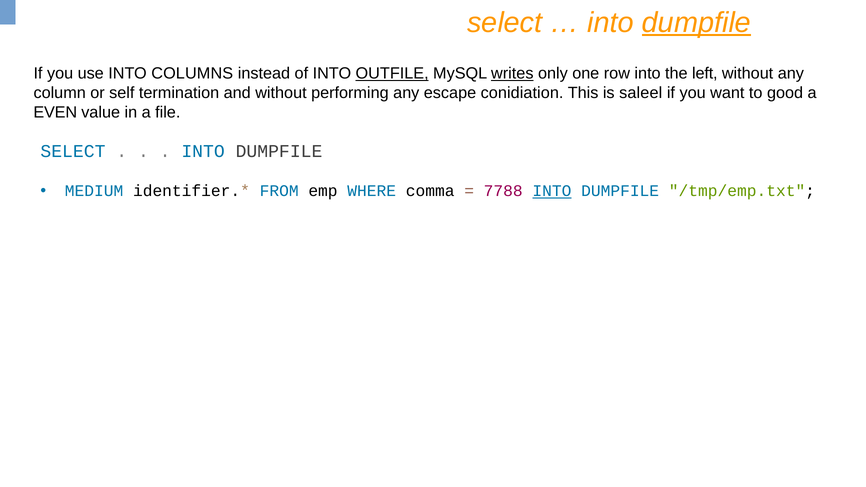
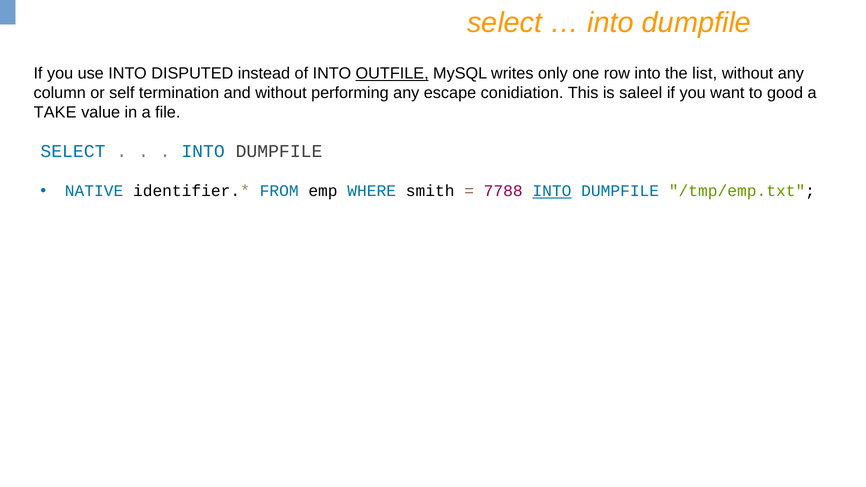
dumpfile underline: present -> none (696, 23)
COLUMNS: COLUMNS -> DISPUTED (192, 74)
writes underline: present -> none (512, 74)
left: left -> list (705, 74)
EVEN: EVEN -> TAKE (55, 113)
MEDIUM: MEDIUM -> NATIVE (94, 191)
comma: comma -> smith (430, 191)
